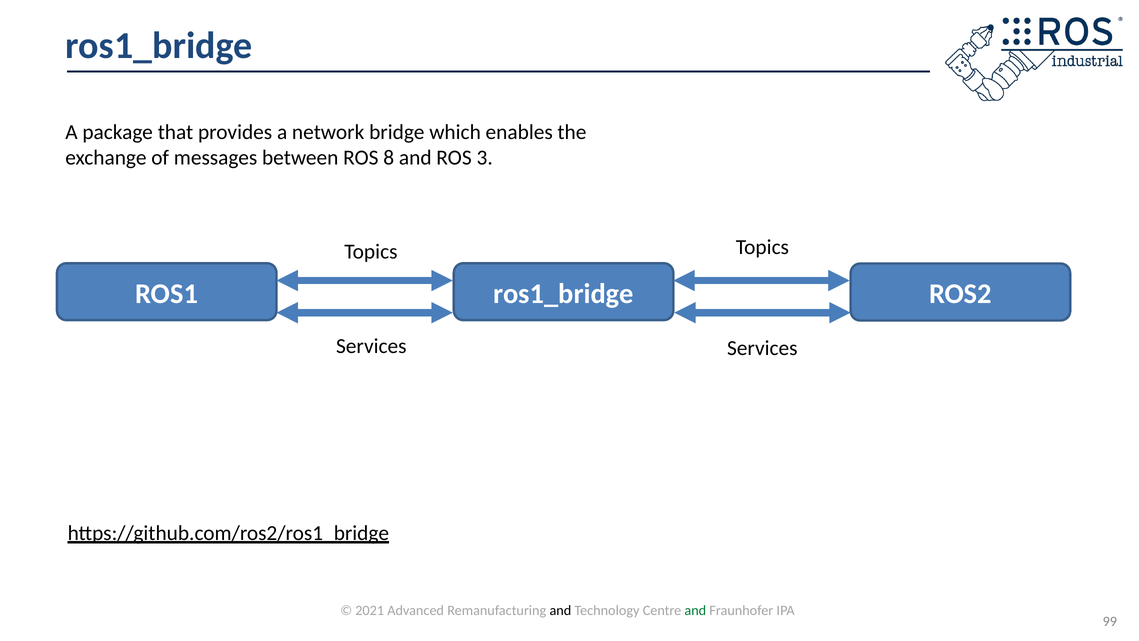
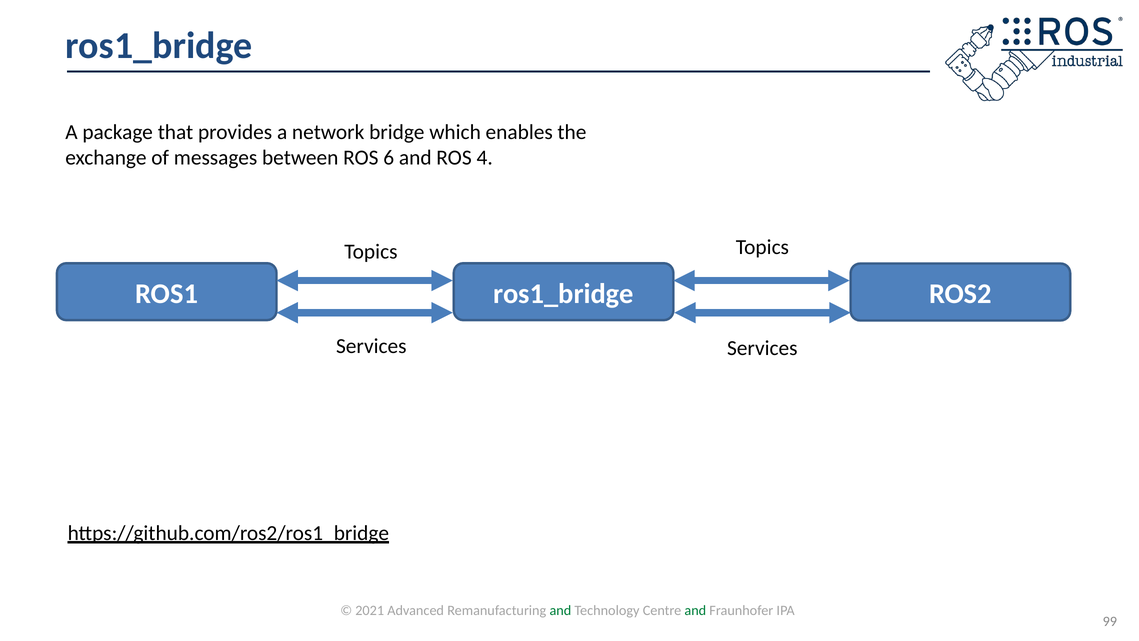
8: 8 -> 6 (389, 158)
3: 3 -> 4 (485, 158)
and colour: black -> green (560, 610)
